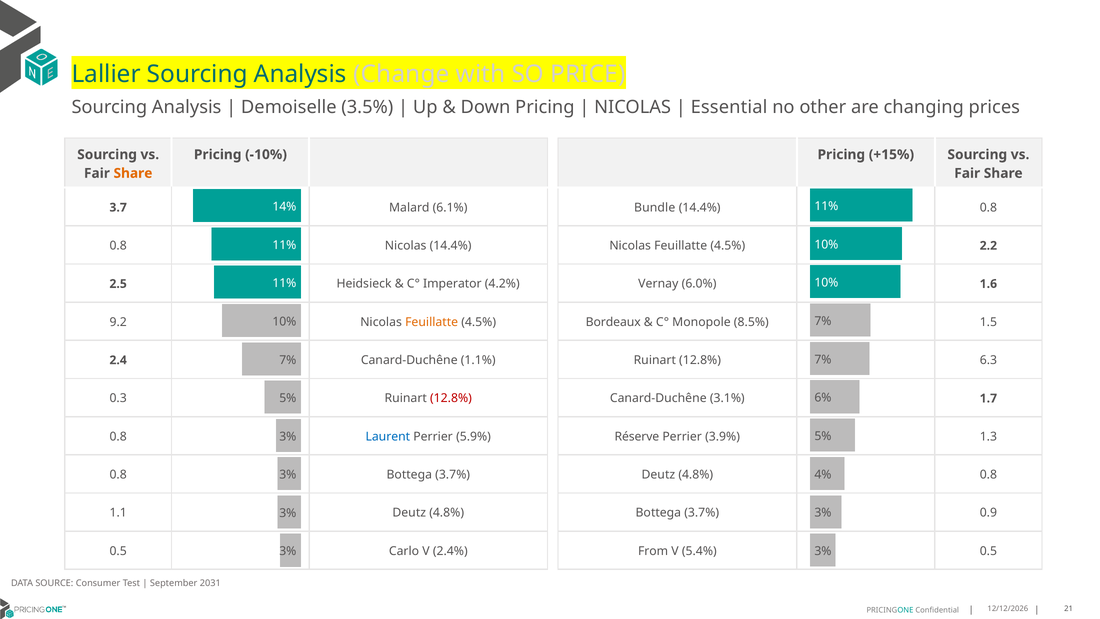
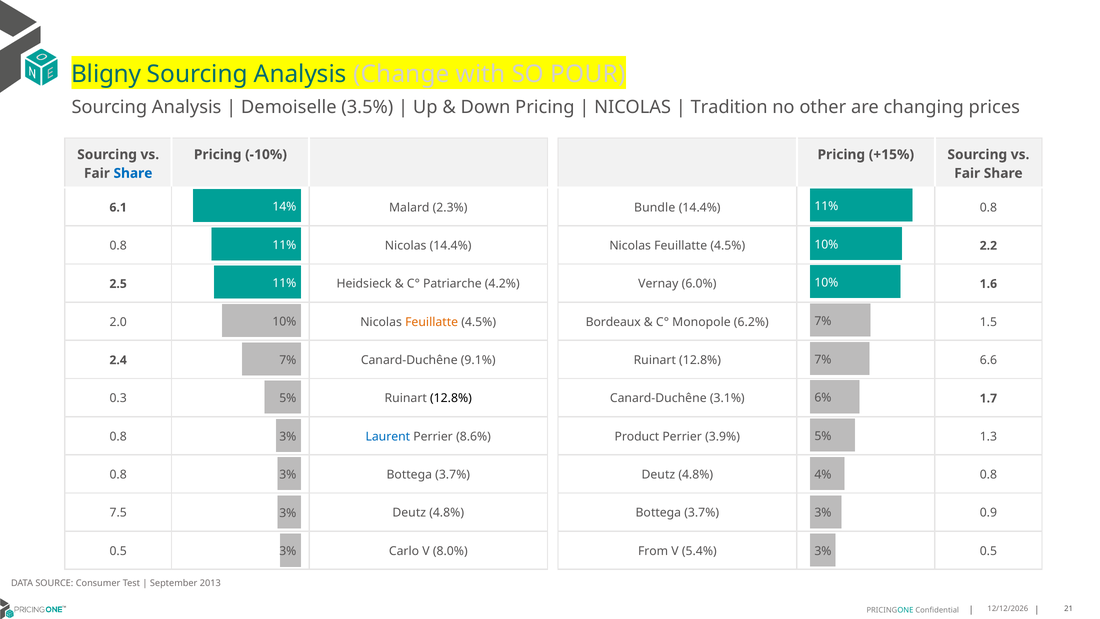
Lallier: Lallier -> Bligny (106, 74)
PRICE: PRICE -> POUR (588, 74)
Essential: Essential -> Tradition (729, 107)
Share colour: orange -> blue (133, 173)
3.7: 3.7 -> 6.1 (118, 207)
6.1%: 6.1% -> 2.3% (450, 207)
Imperator: Imperator -> Patriarche (452, 284)
9.2: 9.2 -> 2.0 (118, 322)
8.5%: 8.5% -> 6.2% (751, 322)
6.3: 6.3 -> 6.6 (988, 360)
1.1%: 1.1% -> 9.1% (478, 360)
12.8% colour: red -> black (451, 398)
5.9%: 5.9% -> 8.6% (474, 436)
Réserve: Réserve -> Product (637, 436)
1.1: 1.1 -> 7.5 (118, 513)
2.4%: 2.4% -> 8.0% (450, 551)
2031: 2031 -> 2013 (210, 583)
